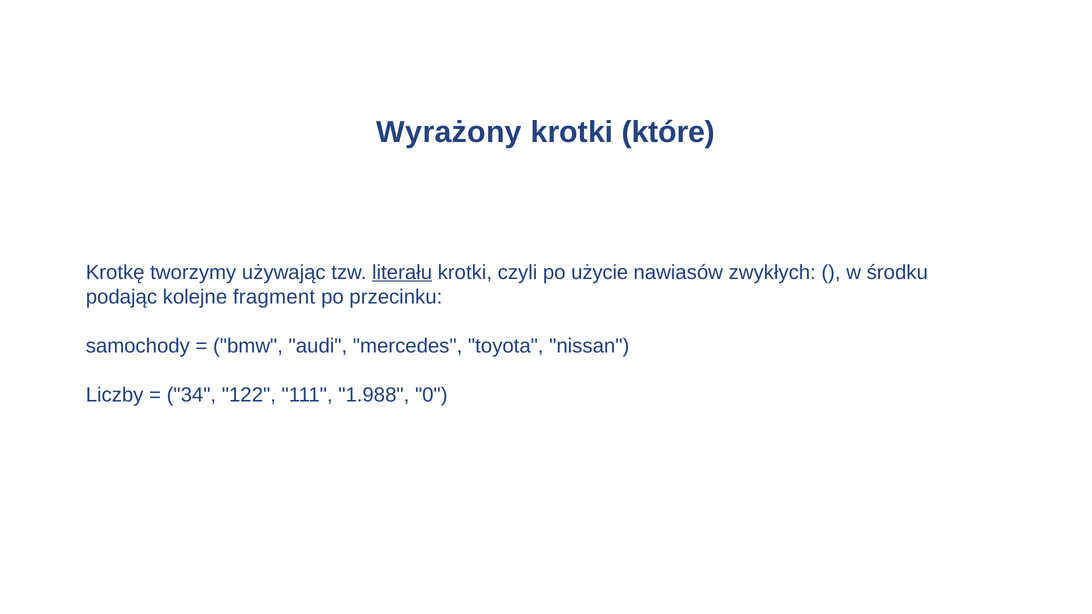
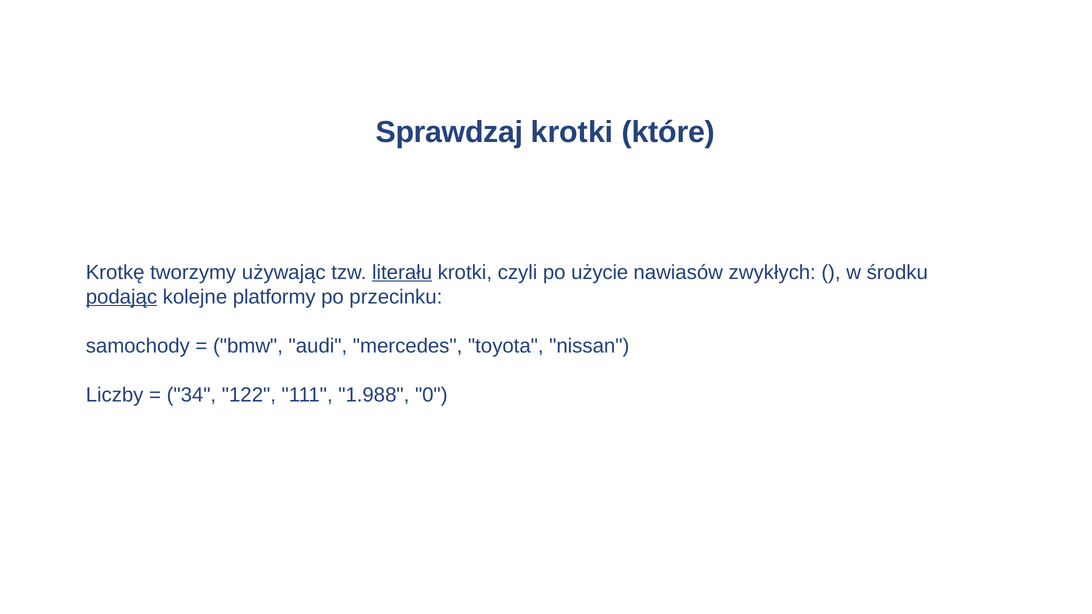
Wyrażony: Wyrażony -> Sprawdzaj (449, 132)
podając underline: none -> present (121, 297)
fragment: fragment -> platformy (274, 297)
